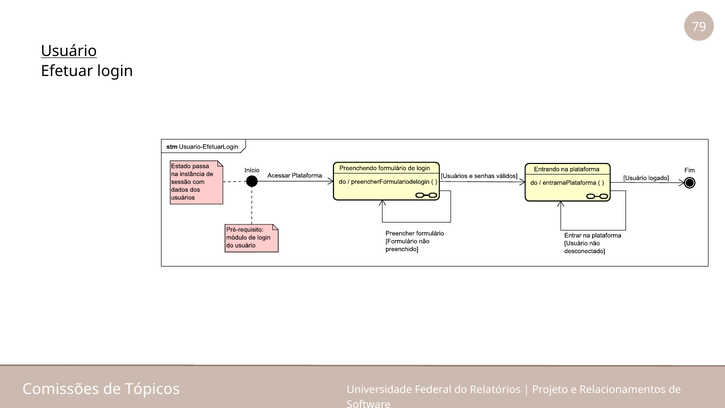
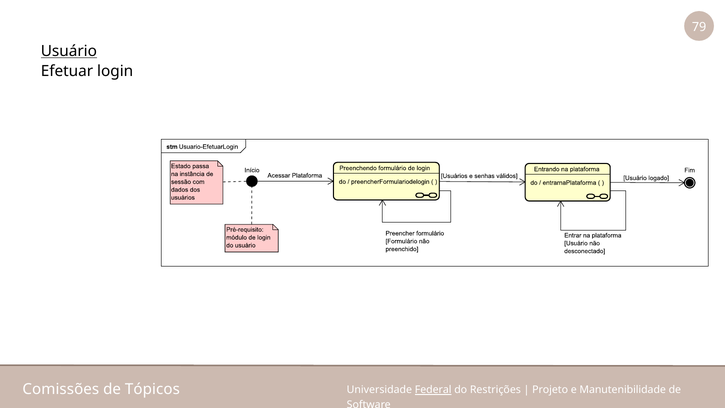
Federal underline: none -> present (433, 390)
Relatórios: Relatórios -> Restrições (495, 390)
Relacionamentos: Relacionamentos -> Manutenibilidade (623, 390)
